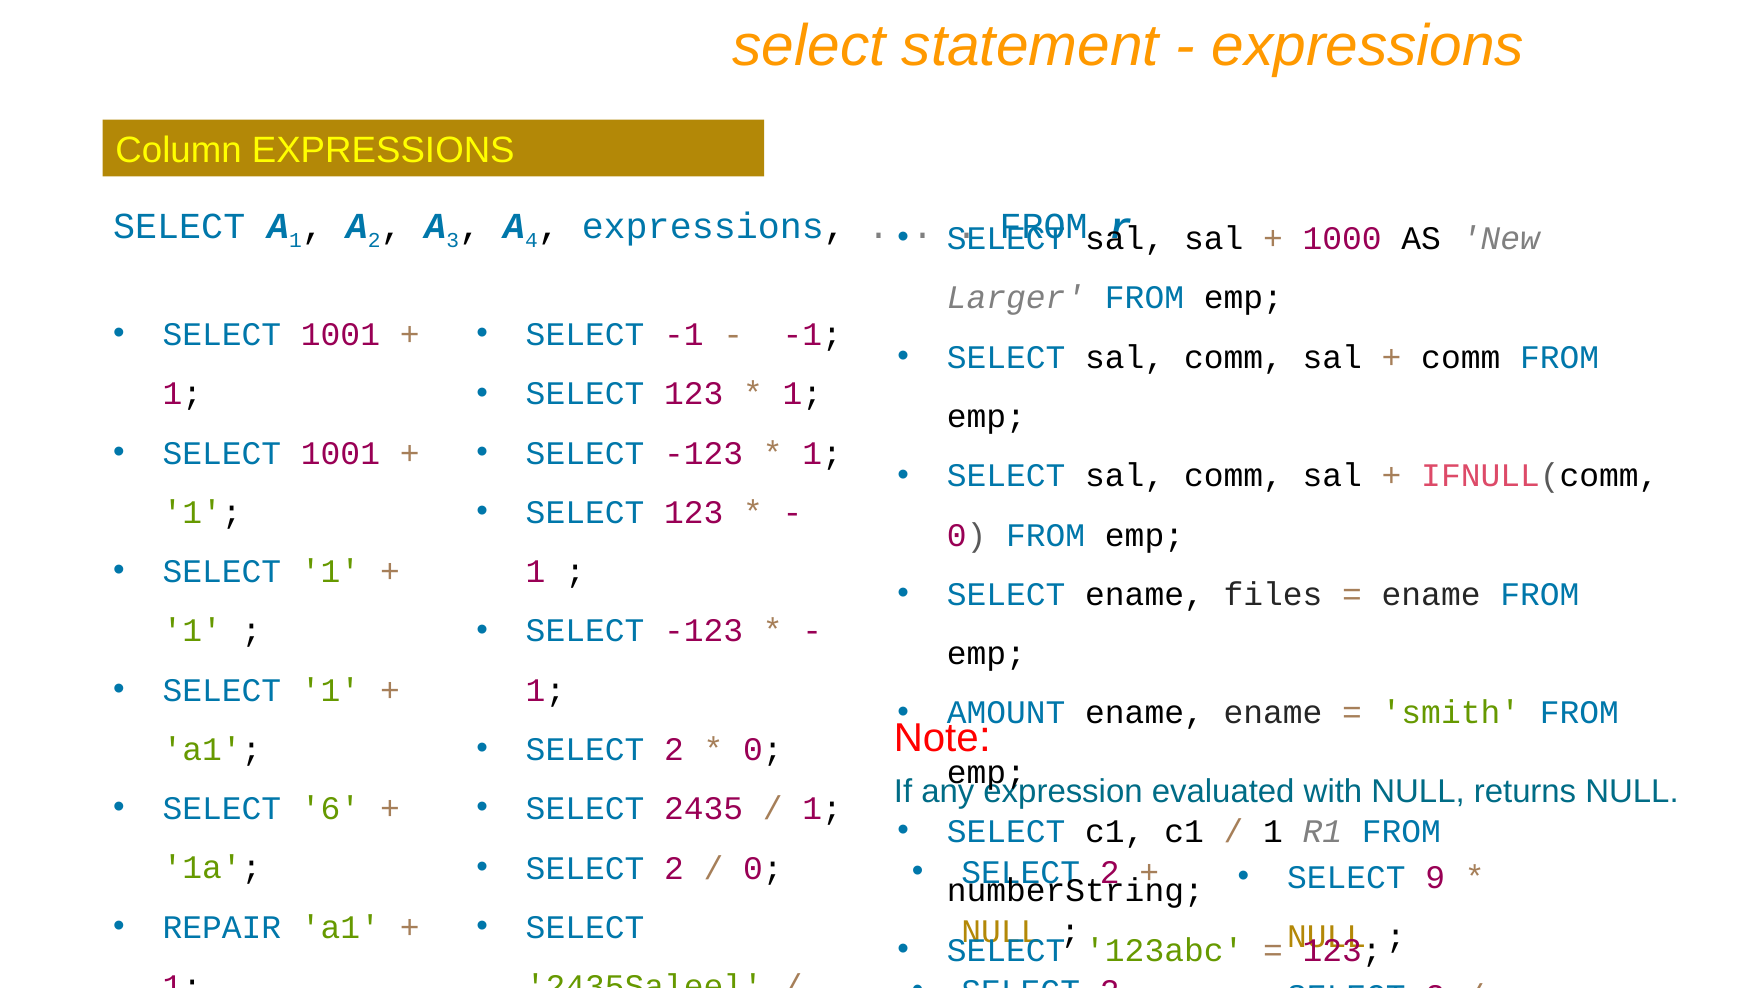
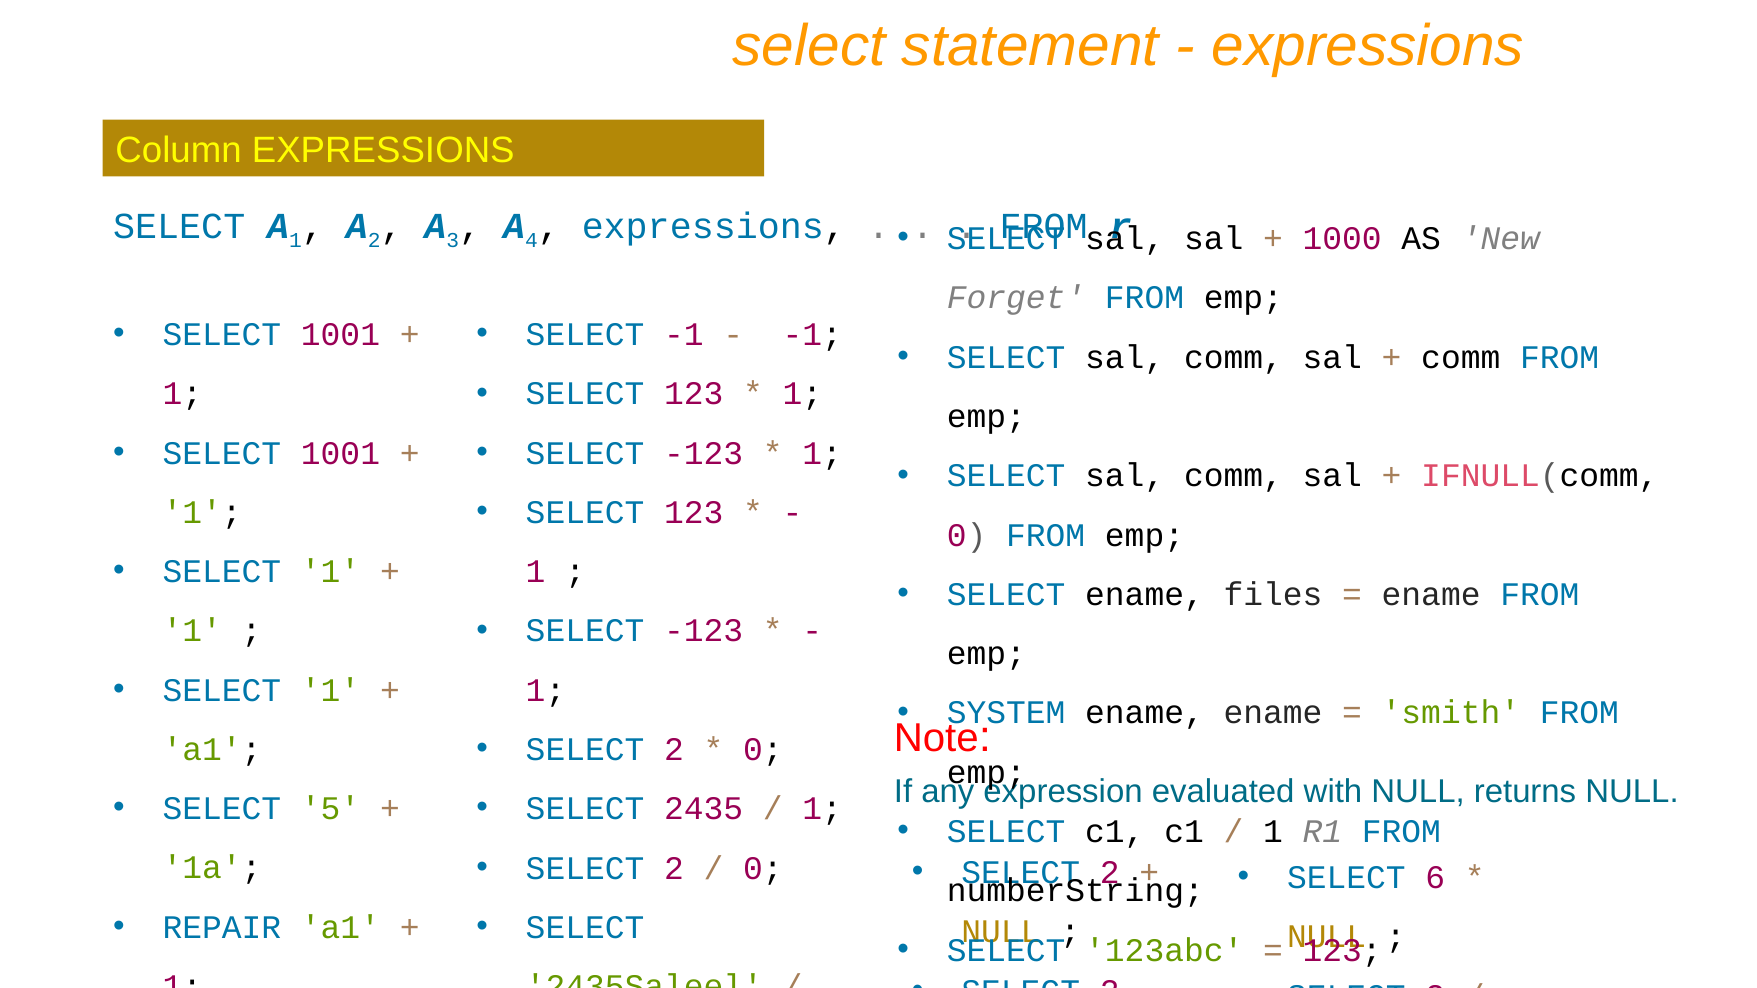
Larger: Larger -> Forget (1016, 298)
AMOUNT: AMOUNT -> SYSTEM (1006, 713)
6: 6 -> 5 (331, 809)
9: 9 -> 6 (1435, 878)
